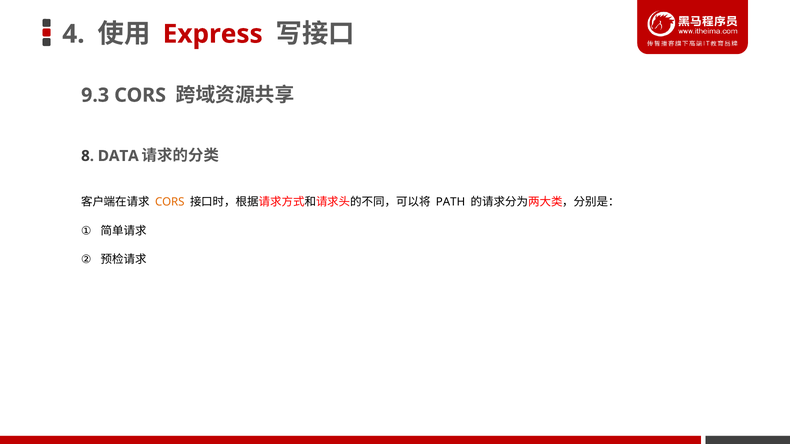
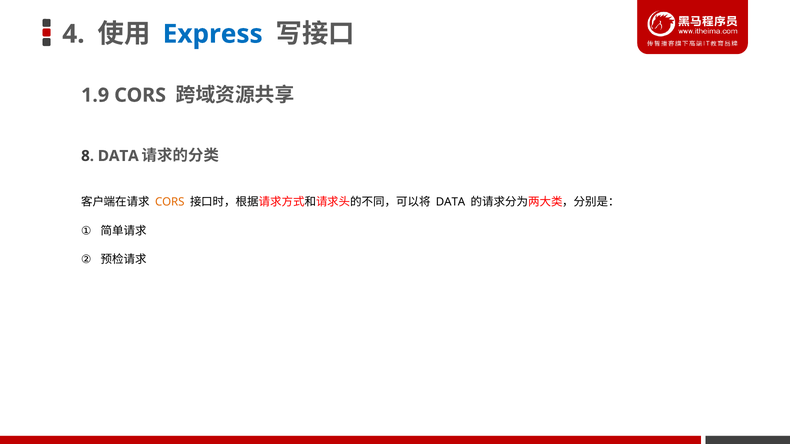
Express colour: red -> blue (213, 34)
9.3: 9.3 -> 1.9 (95, 95)
PATH: PATH -> DATA (451, 202)
